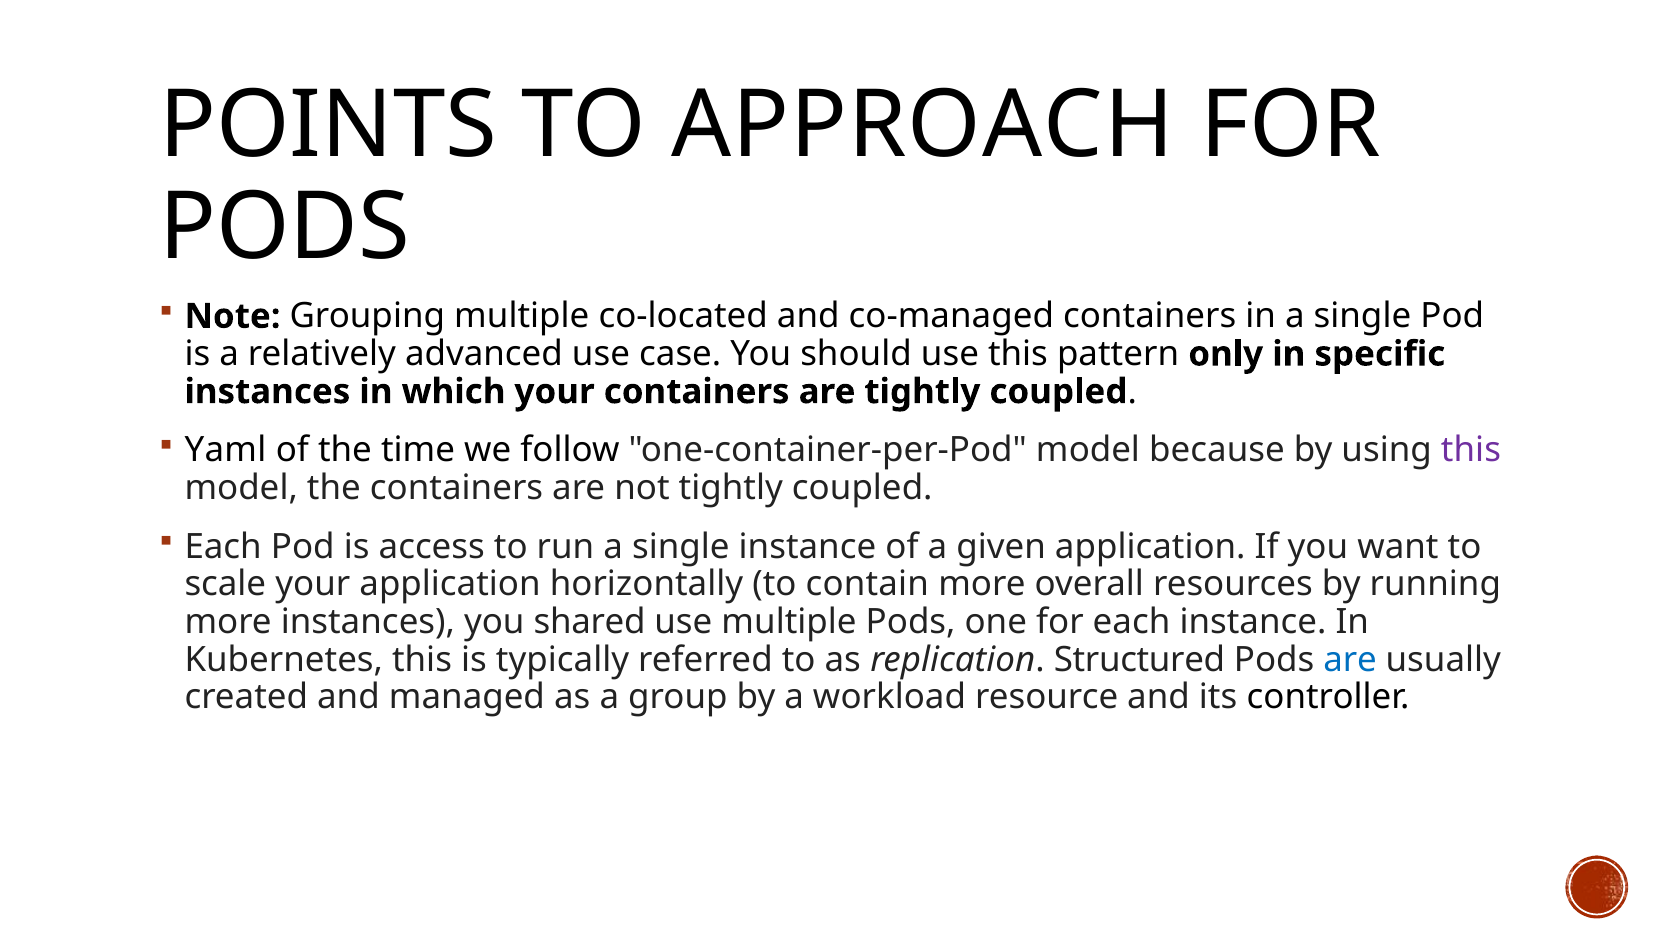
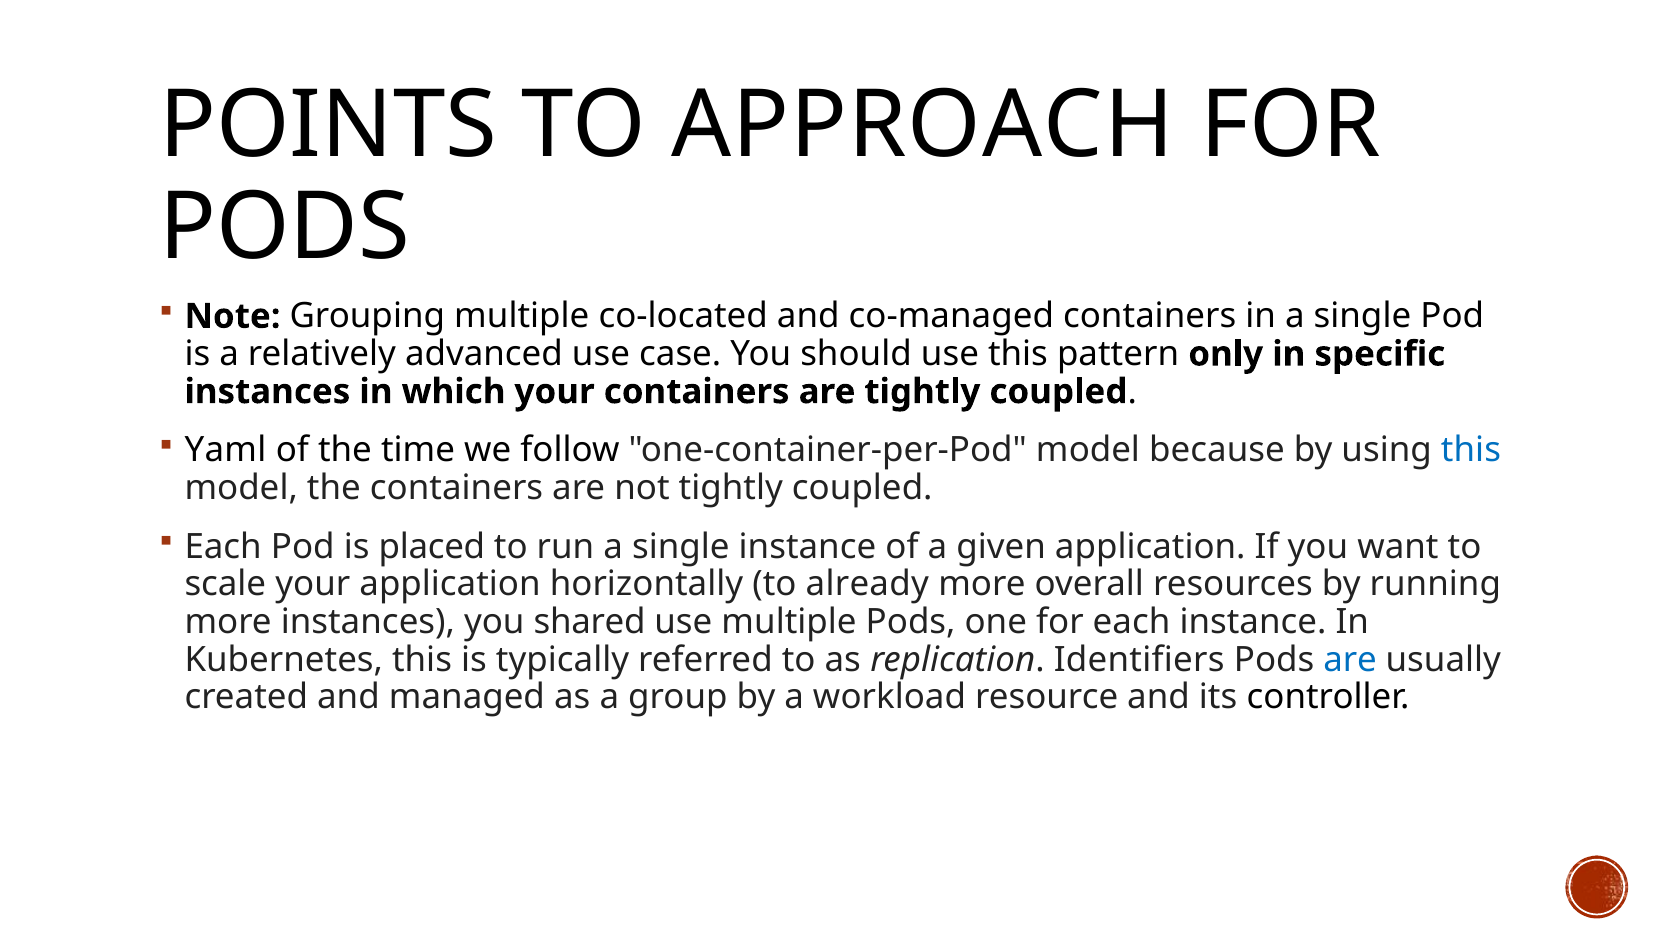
this colour: purple -> blue (1471, 450)
access: access -> placed (432, 546)
contain: contain -> already (867, 584)
Structured: Structured -> Identifiers (1139, 659)
